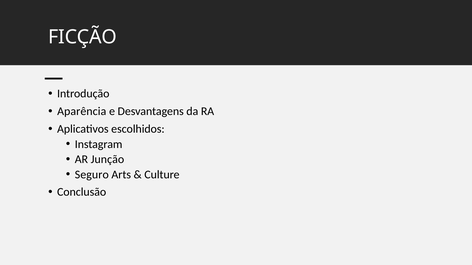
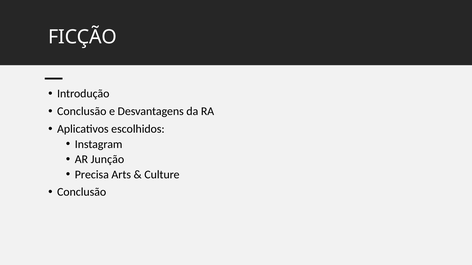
Aparência: Aparência -> Conclusão (82, 112)
Seguro: Seguro -> Precisa (92, 175)
